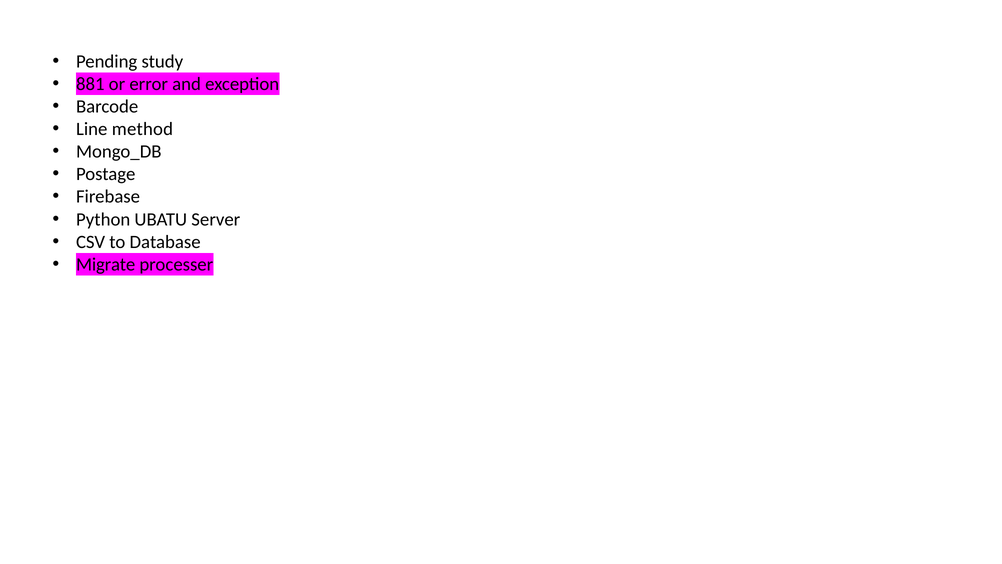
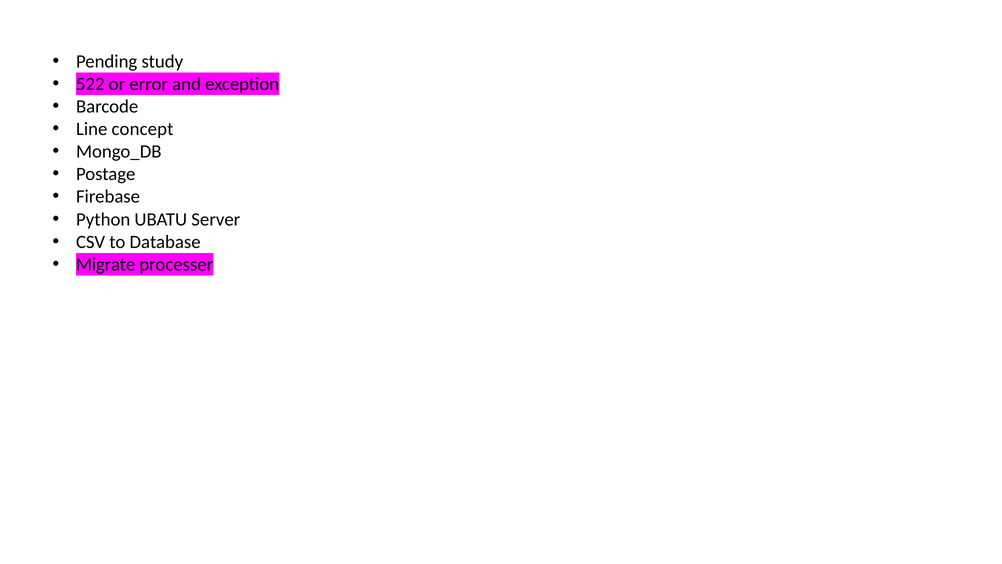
881: 881 -> 522 (90, 84)
method: method -> concept (142, 129)
